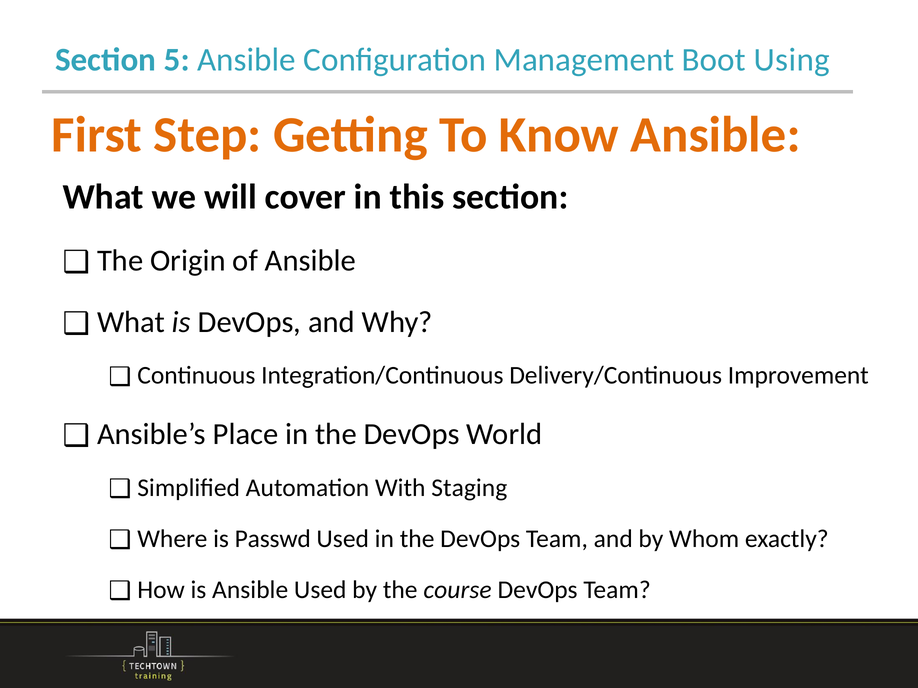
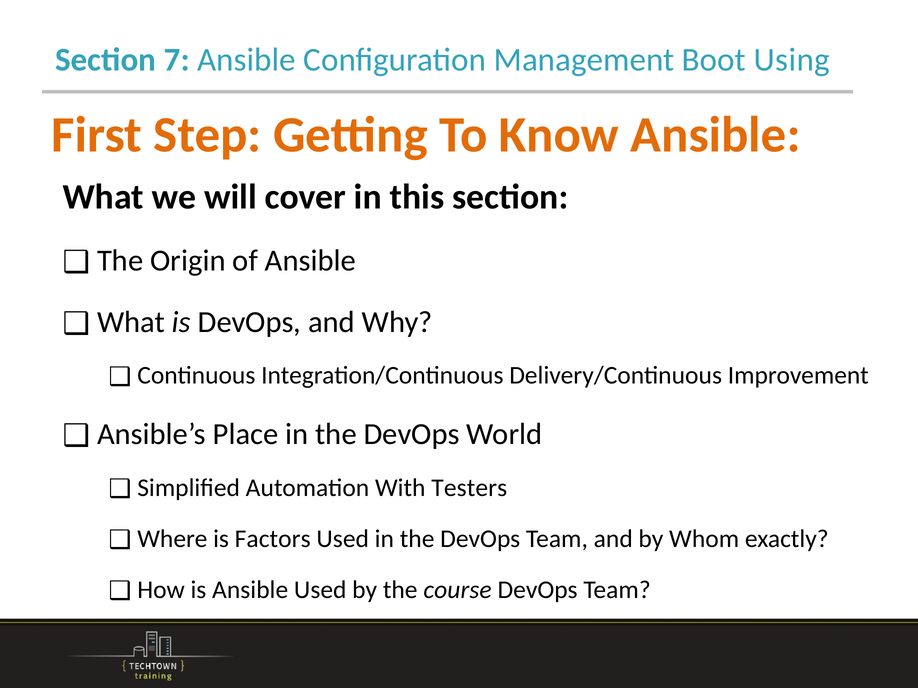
5: 5 -> 7 (177, 60)
Staging: Staging -> Testers (469, 488)
Passwd: Passwd -> Factors (273, 539)
